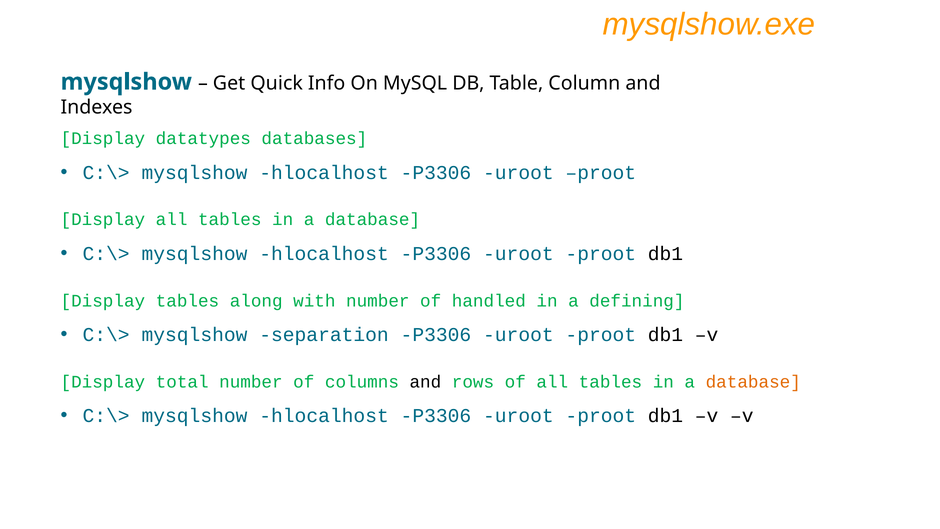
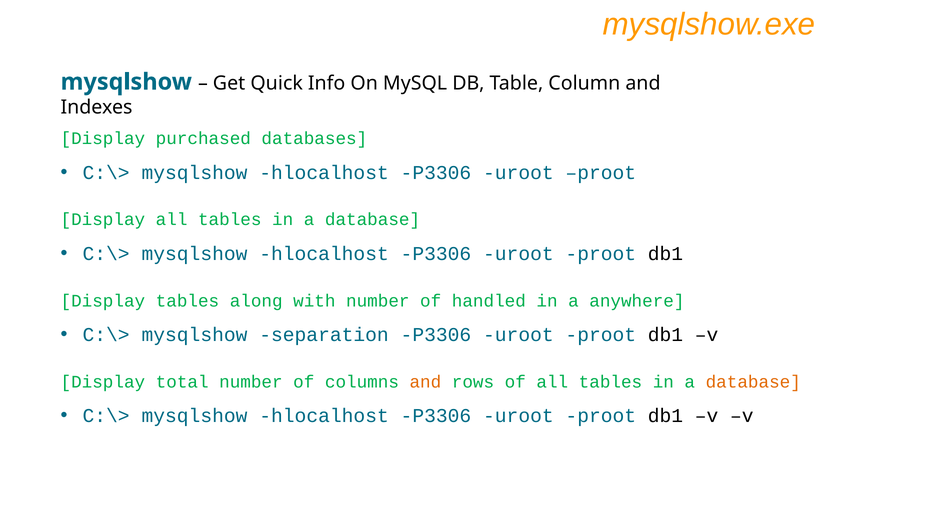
datatypes: datatypes -> purchased (203, 138)
defining: defining -> anywhere (637, 301)
and colour: black -> orange (425, 382)
